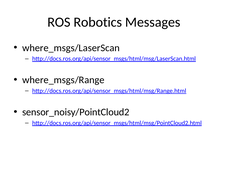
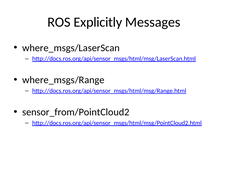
Robotics: Robotics -> Explicitly (98, 22)
sensor_noisy/PointCloud2: sensor_noisy/PointCloud2 -> sensor_from/PointCloud2 (76, 112)
